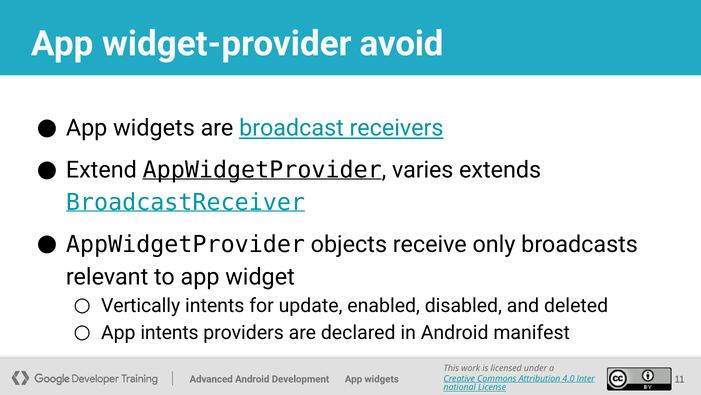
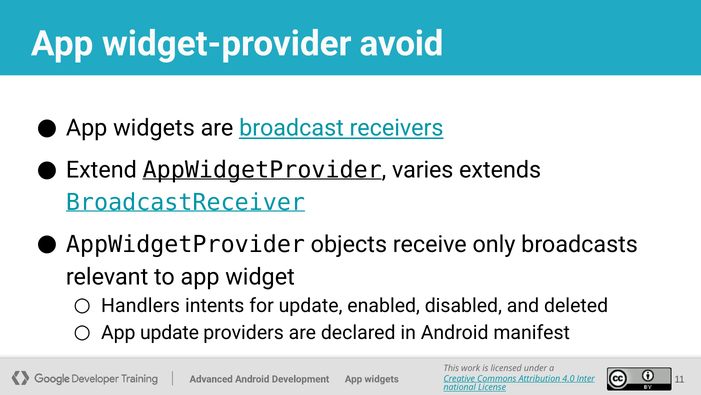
Vertically: Vertically -> Handlers (141, 305)
App intents: intents -> update (170, 332)
